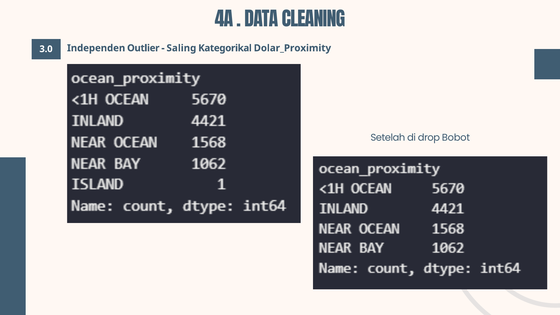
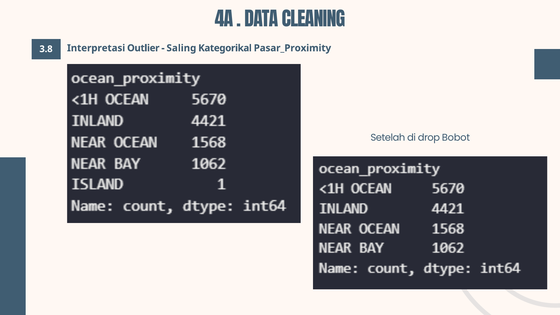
Independen: Independen -> Interpretasi (96, 48)
Dolar_Proximity: Dolar_Proximity -> Pasar_Proximity (292, 48)
3.0: 3.0 -> 3.8 (46, 49)
